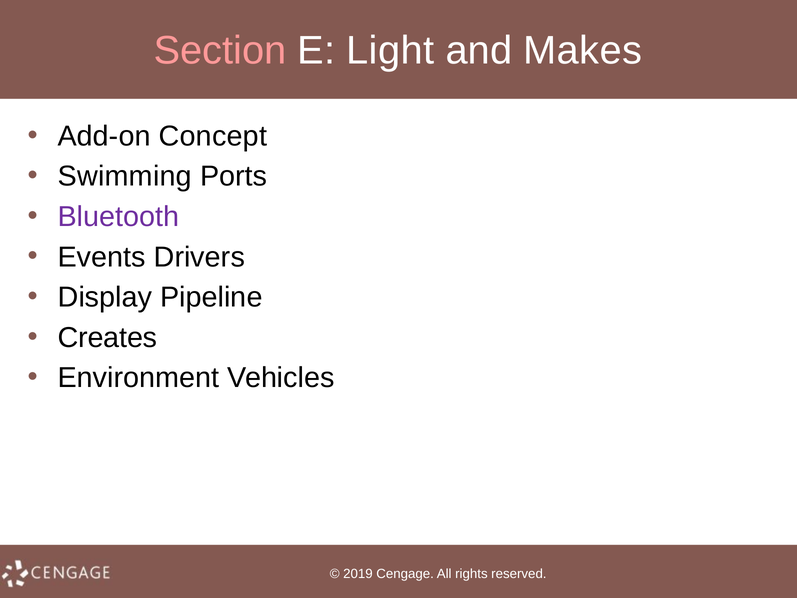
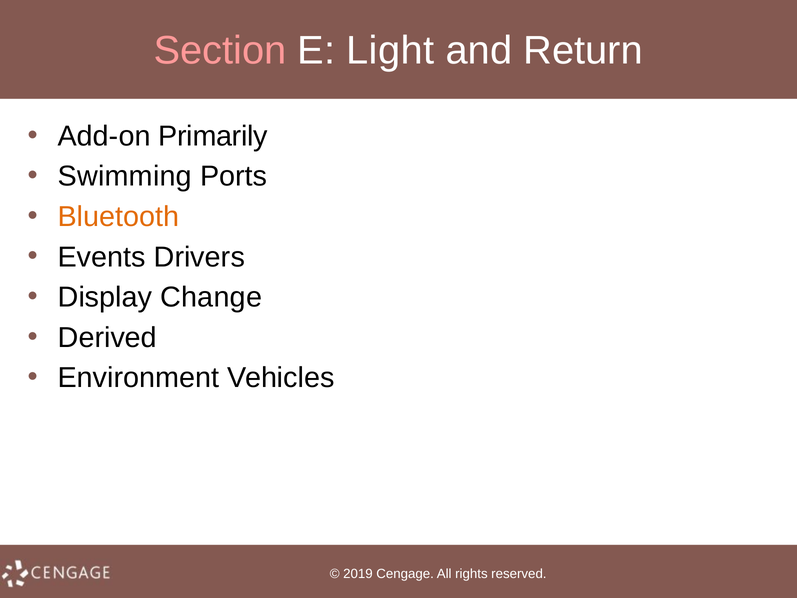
Makes: Makes -> Return (583, 50)
Concept: Concept -> Primarily (213, 136)
Bluetooth colour: purple -> orange (119, 217)
Pipeline: Pipeline -> Change (211, 297)
Creates: Creates -> Derived (107, 337)
